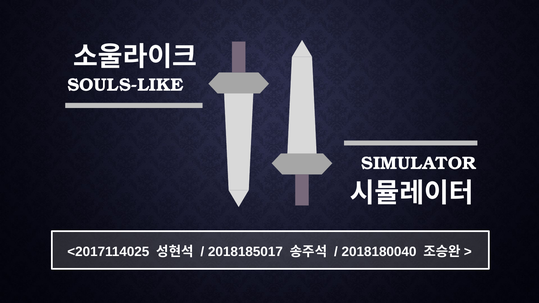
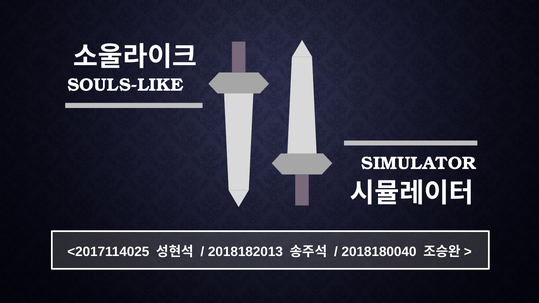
2018185017: 2018185017 -> 2018182013 (245, 252)
